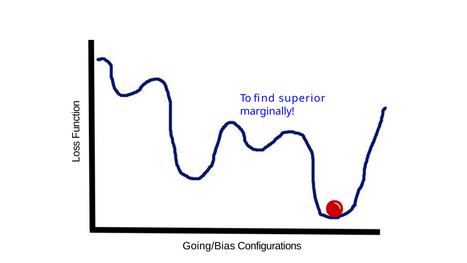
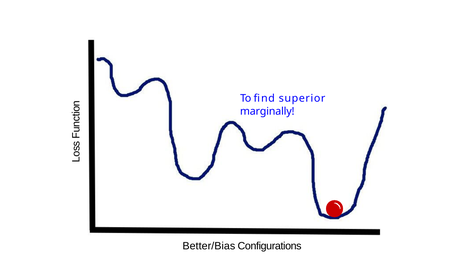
Going/Bias: Going/Bias -> Better/Bias (209, 246)
